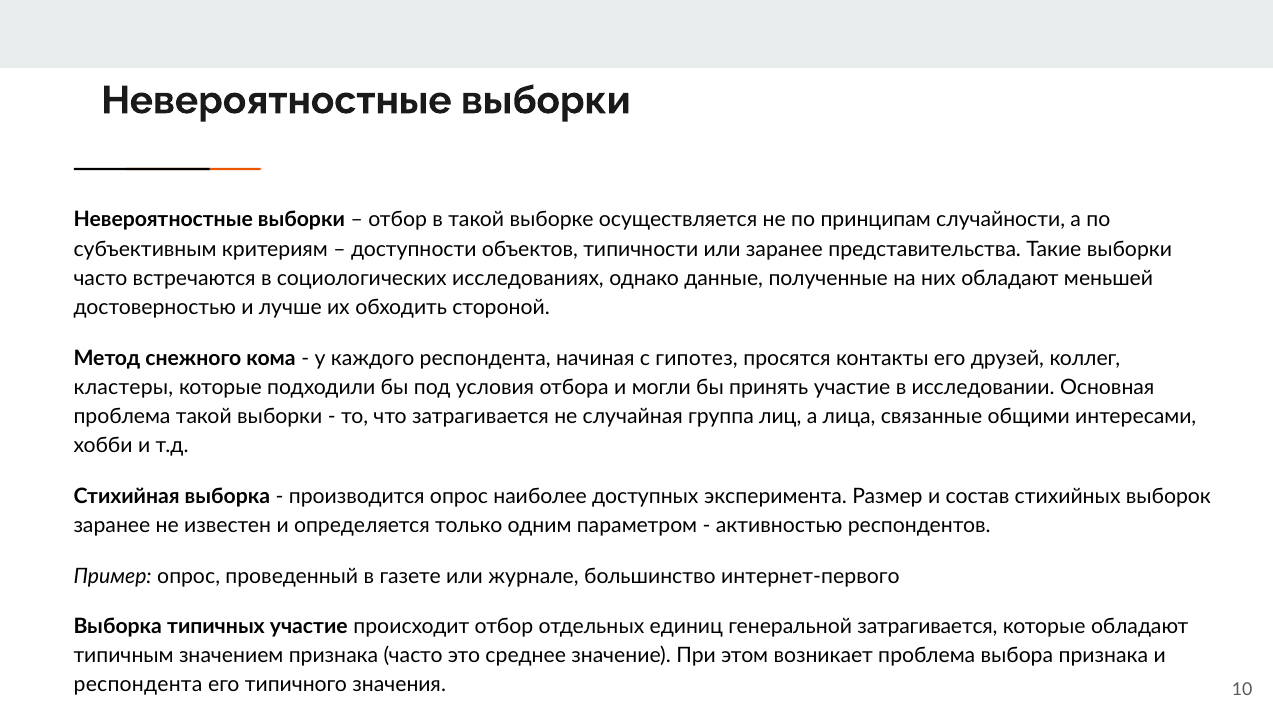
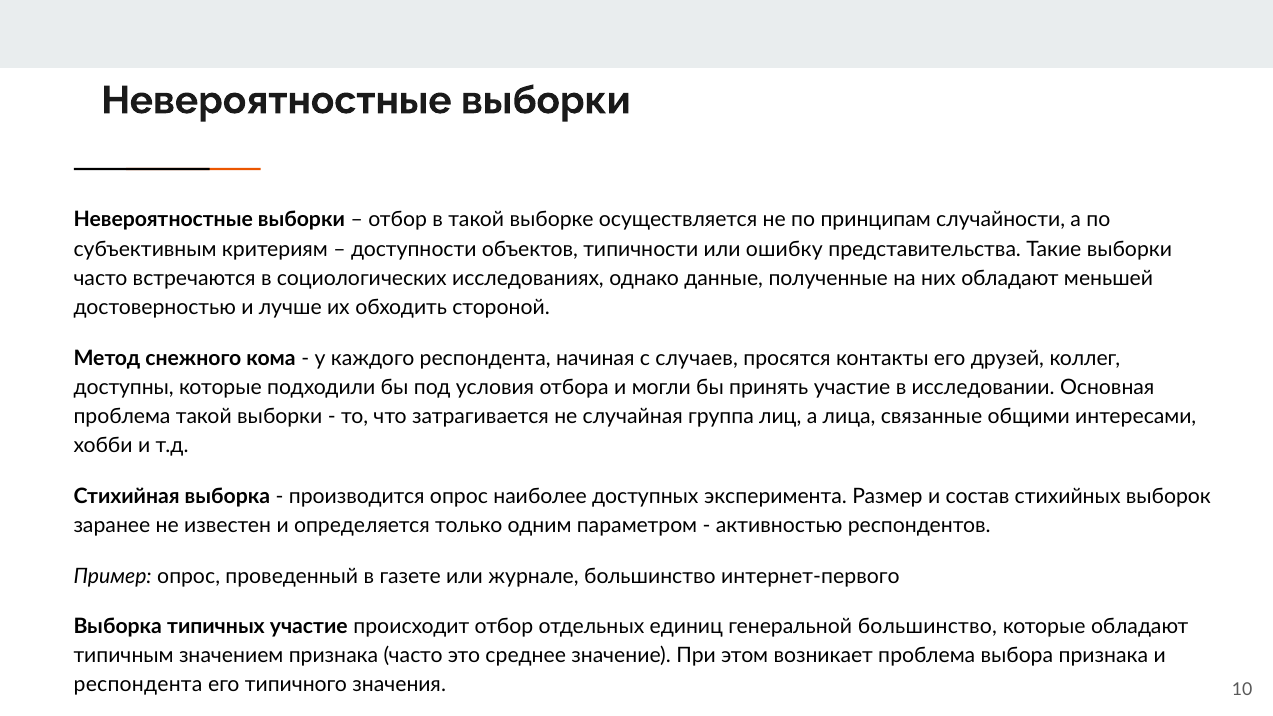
или заранее: заранее -> ошибку (784, 249)
гипотез: гипотез -> случаев (697, 358)
кластеры: кластеры -> доступны (124, 387)
генеральной затрагивается: затрагивается -> большинство (927, 627)
